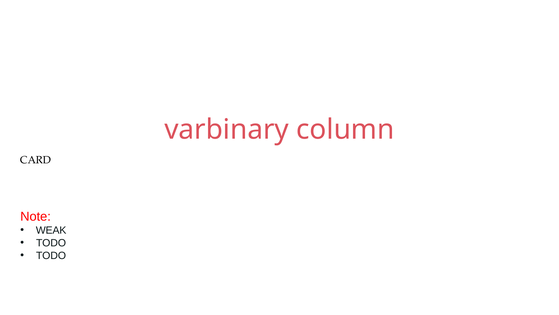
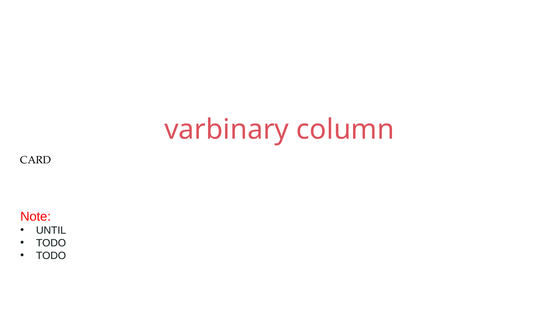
WEAK: WEAK -> UNTIL (51, 230)
